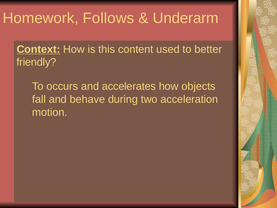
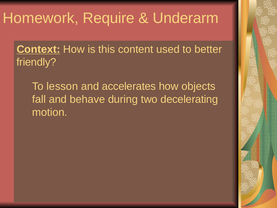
Follows: Follows -> Require (109, 18)
occurs: occurs -> lesson (62, 86)
acceleration: acceleration -> decelerating (189, 99)
